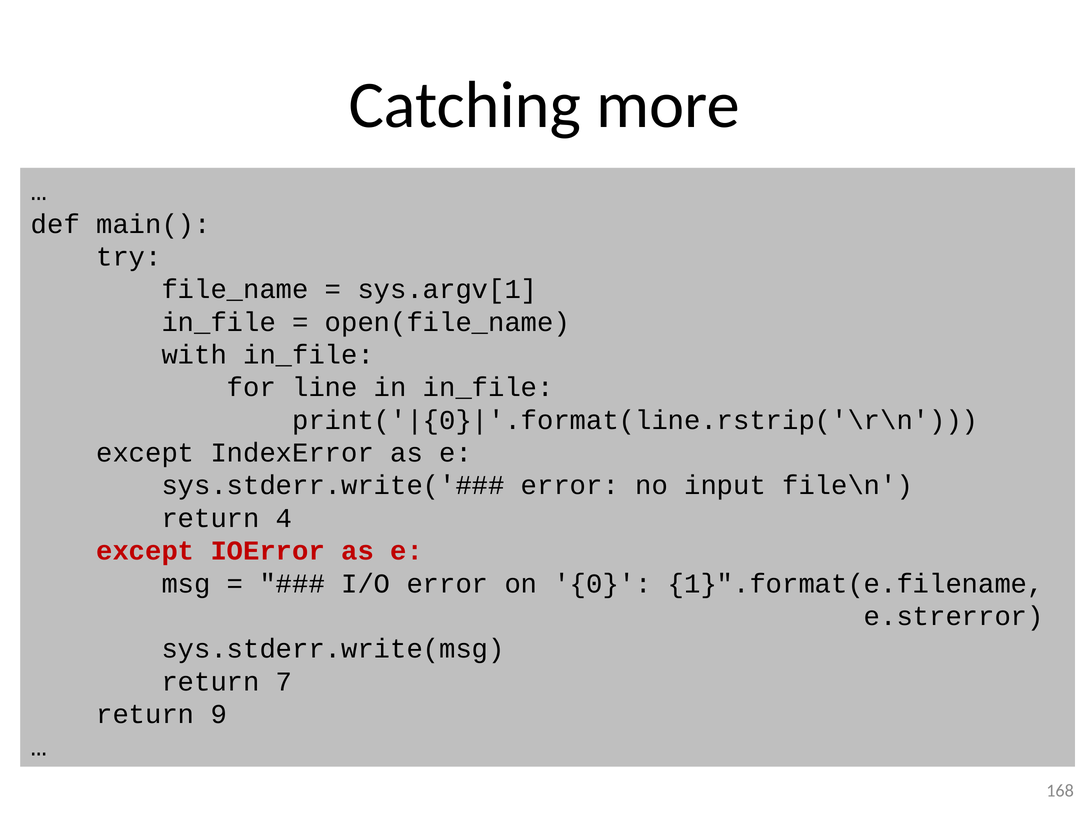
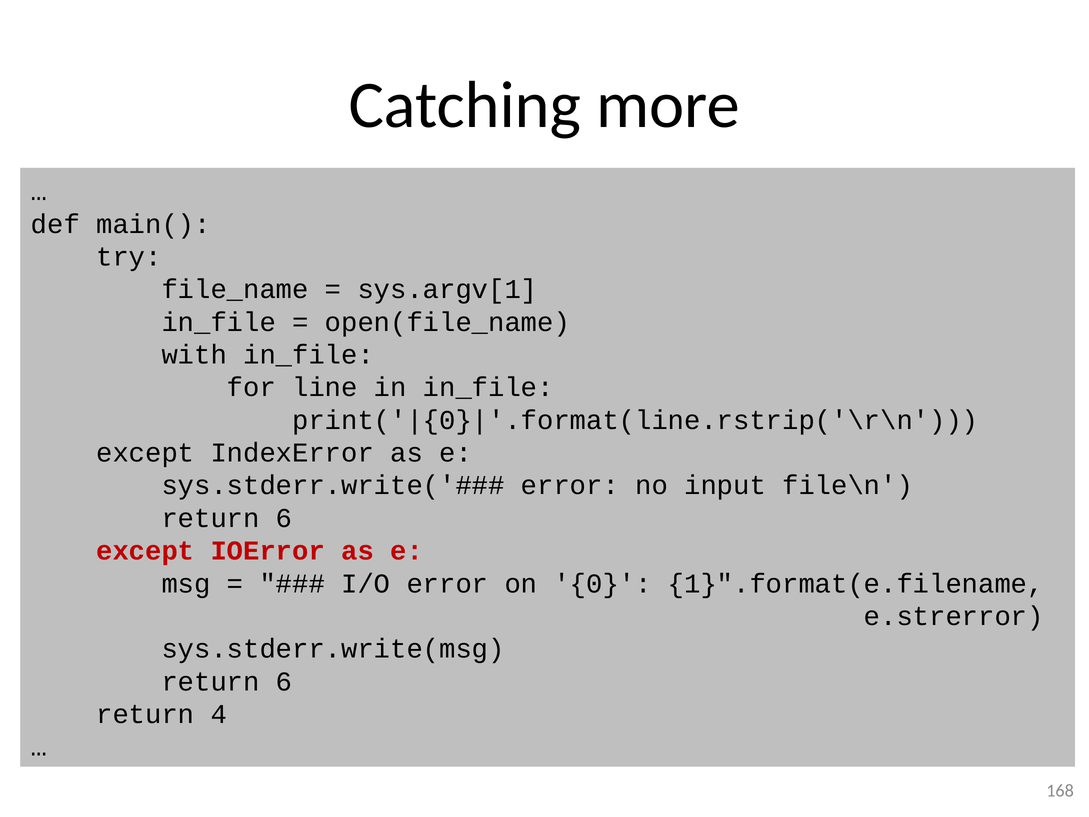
4: 4 -> 6 (284, 518)
7: 7 -> 6 (284, 681)
9: 9 -> 4 (219, 714)
